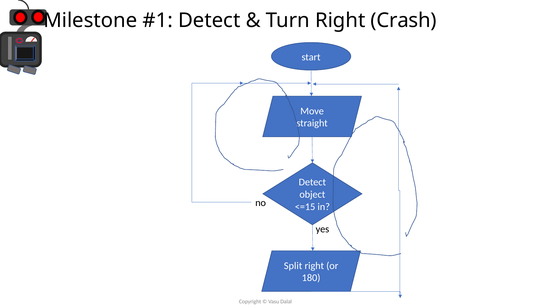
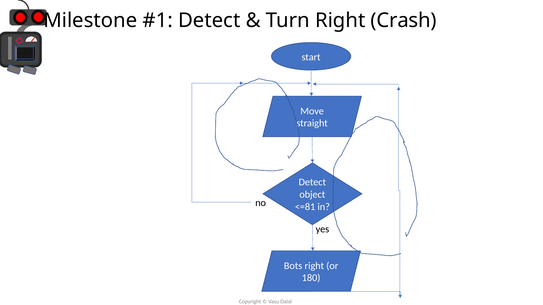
<=15: <=15 -> <=81 (305, 207)
Split: Split -> Bots (293, 266)
